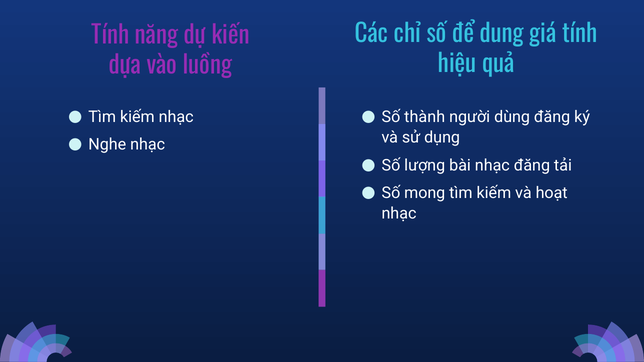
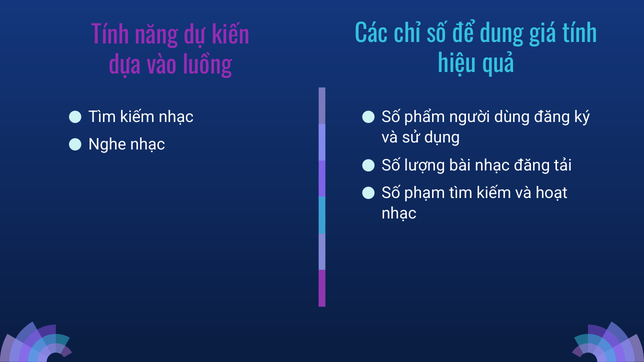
thành: thành -> phẩm (425, 117)
mong: mong -> phạm (425, 193)
